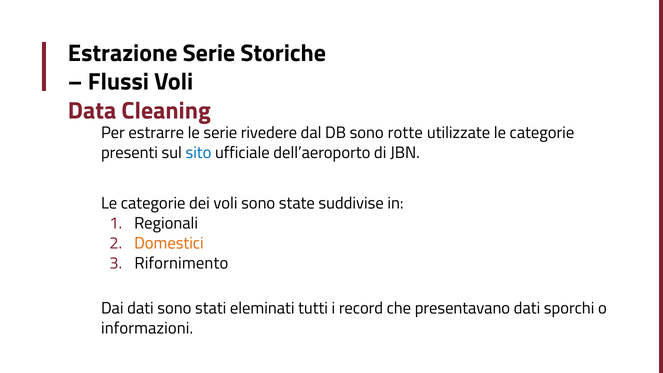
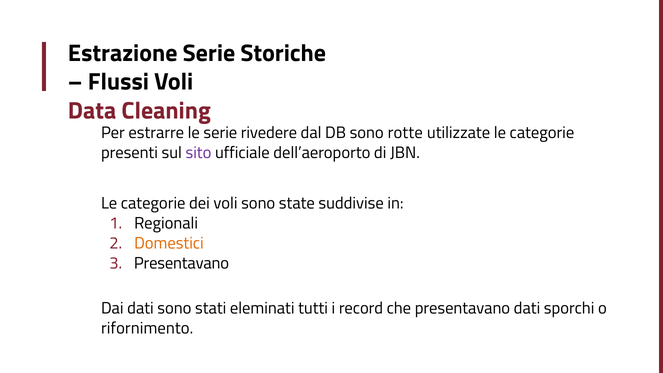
sito colour: blue -> purple (198, 153)
Rifornimento: Rifornimento -> Presentavano (181, 263)
informazioni: informazioni -> rifornimento (147, 328)
